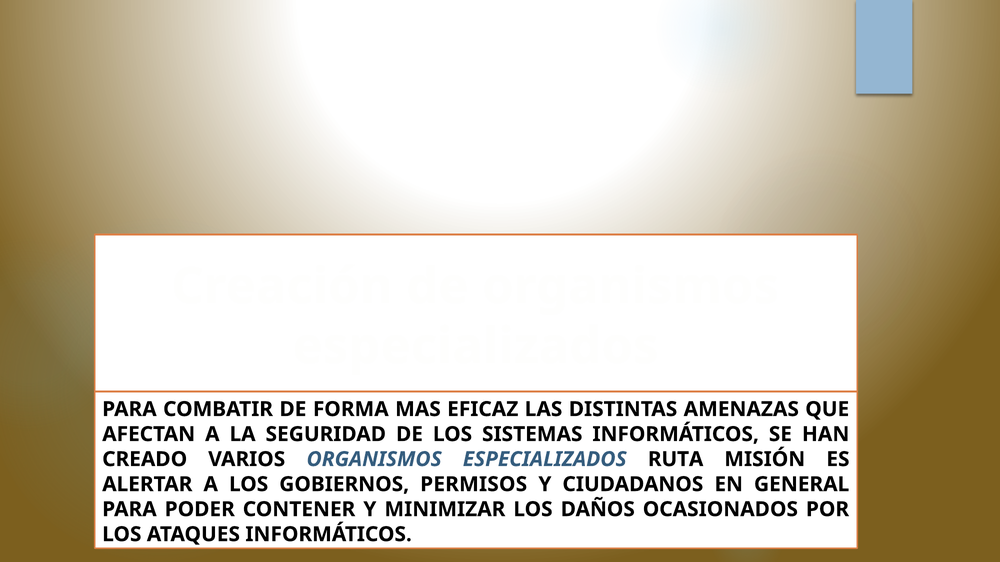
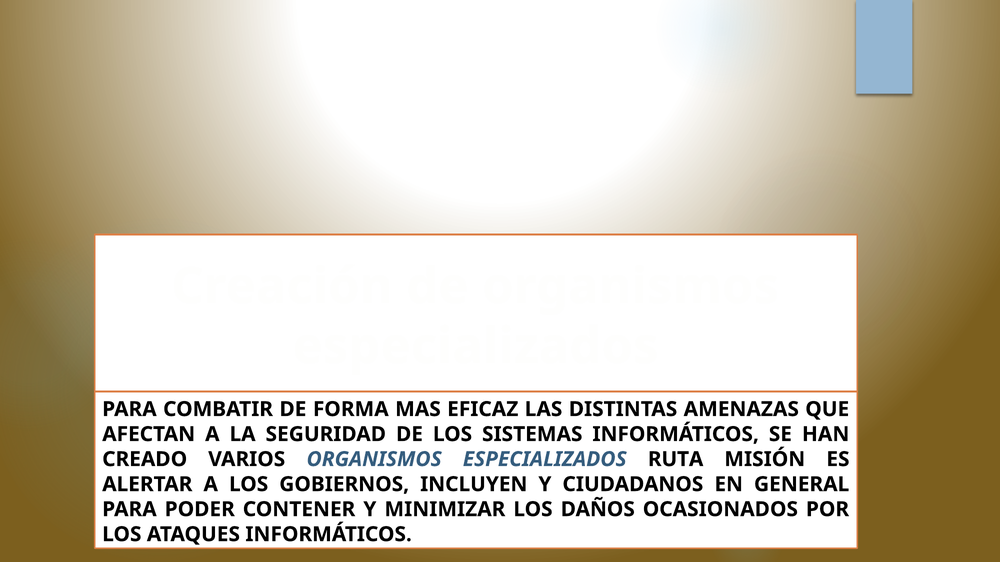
PERMISOS: PERMISOS -> INCLUYEN (474, 485)
